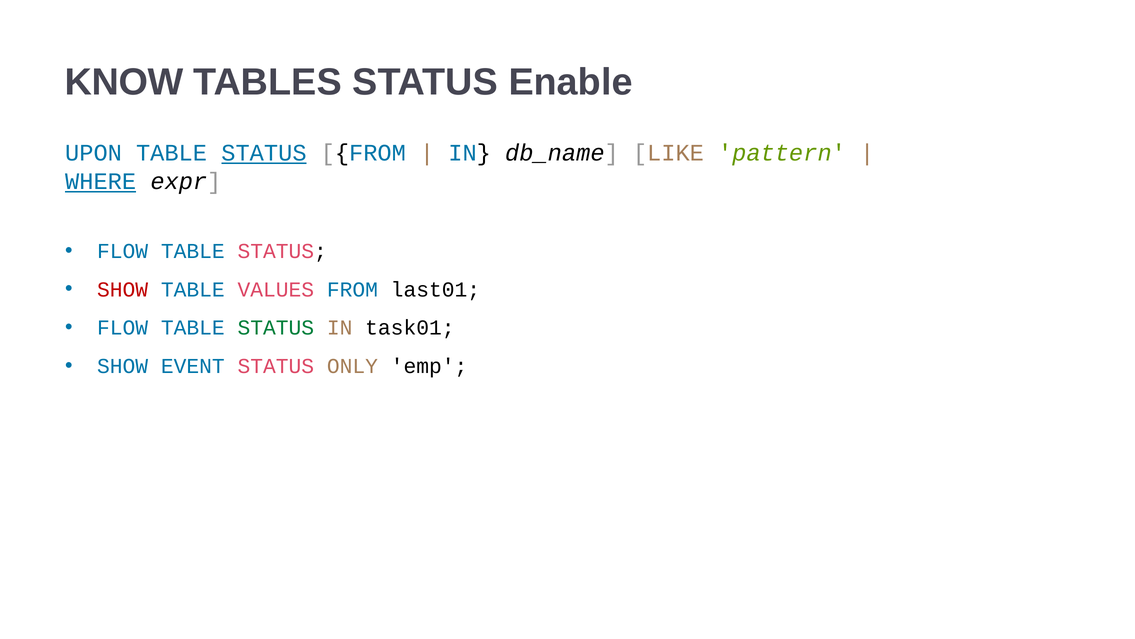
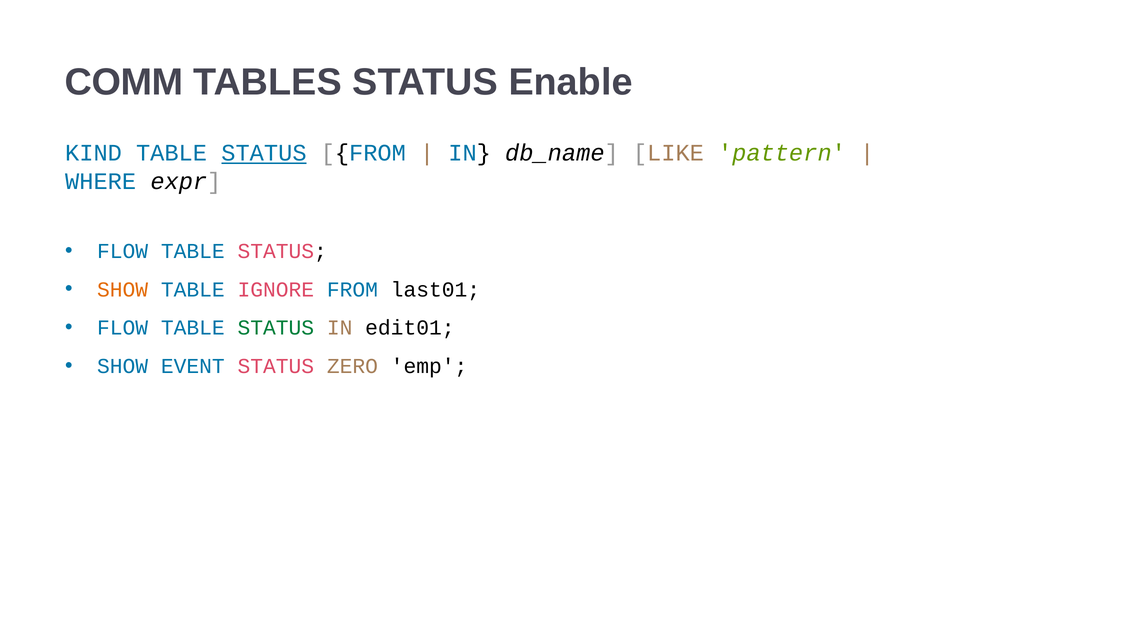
KNOW: KNOW -> COMM (124, 82)
UPON: UPON -> KIND (94, 153)
WHERE underline: present -> none (101, 181)
SHOW colour: red -> orange (123, 289)
VALUES: VALUES -> IGNORE (276, 289)
task01: task01 -> edit01 (410, 328)
ONLY: ONLY -> ZERO (352, 366)
